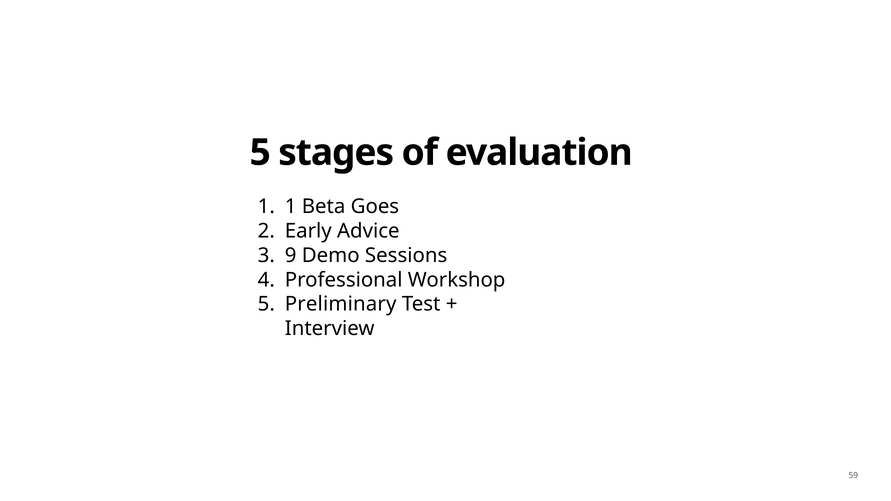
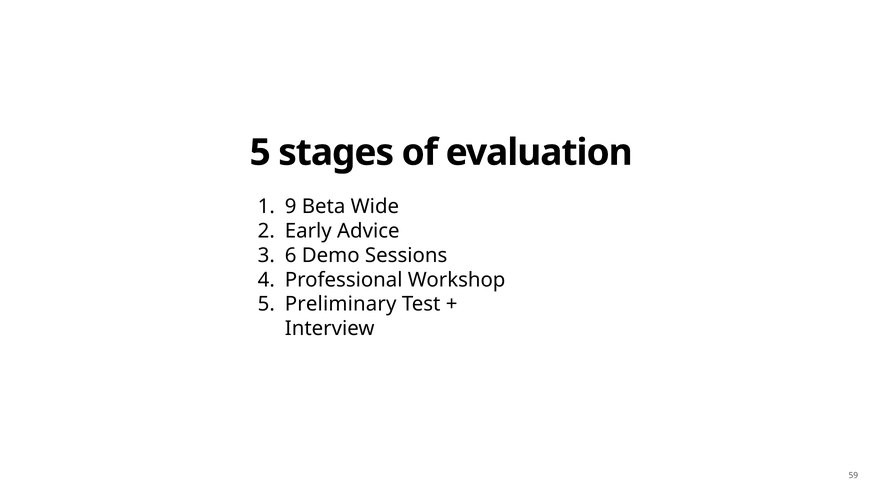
1: 1 -> 9 (291, 206)
Goes: Goes -> Wide (375, 206)
9: 9 -> 6 (291, 255)
